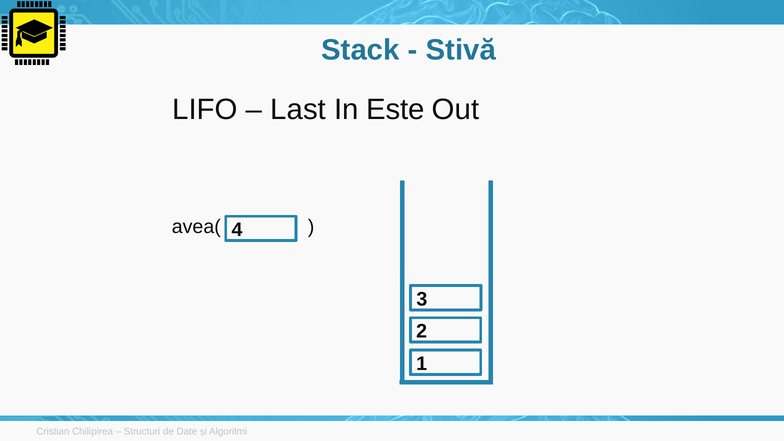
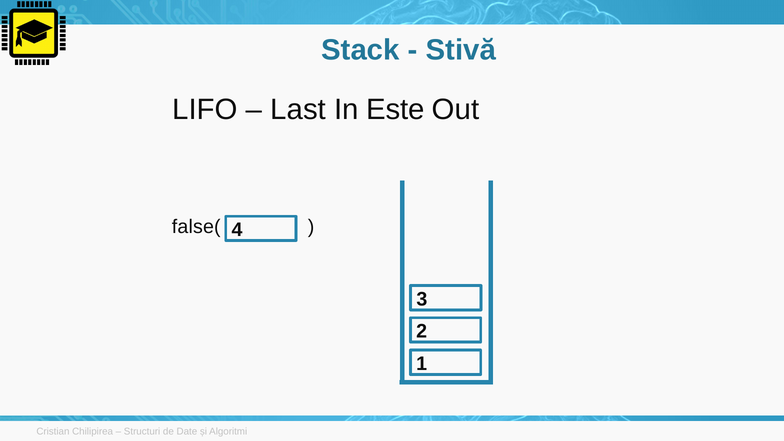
avea(: avea( -> false( (196, 227)
